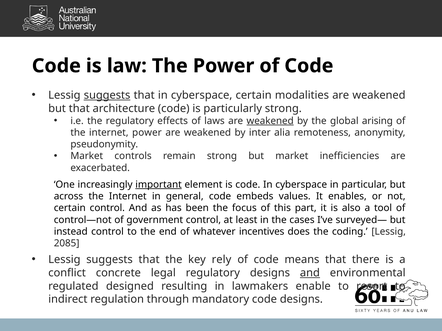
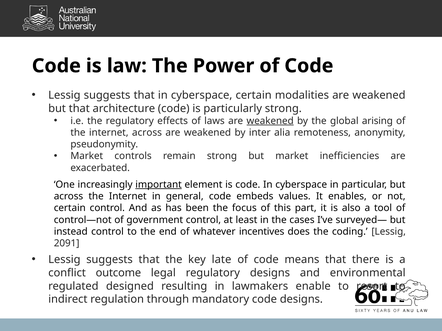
suggests underline: present -> none (107, 95)
internet power: power -> across (147, 133)
2085: 2085 -> 2091 (67, 244)
rely: rely -> late (222, 260)
concrete: concrete -> outcome (118, 273)
and underline: present -> none (310, 273)
